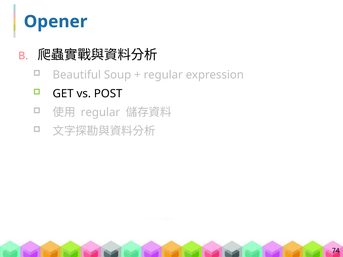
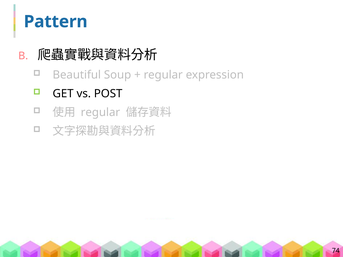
Opener: Opener -> Pattern (56, 22)
